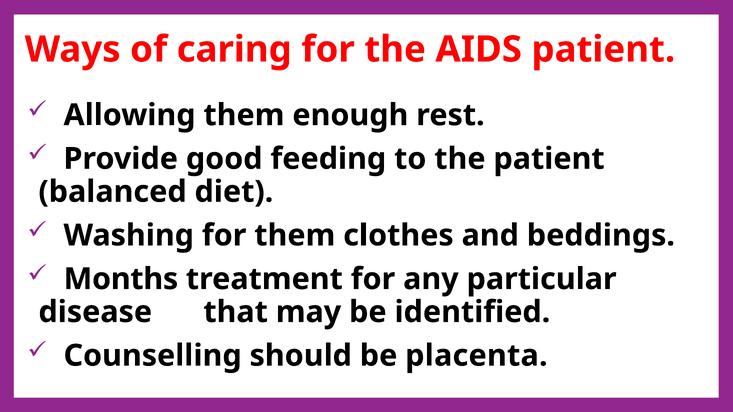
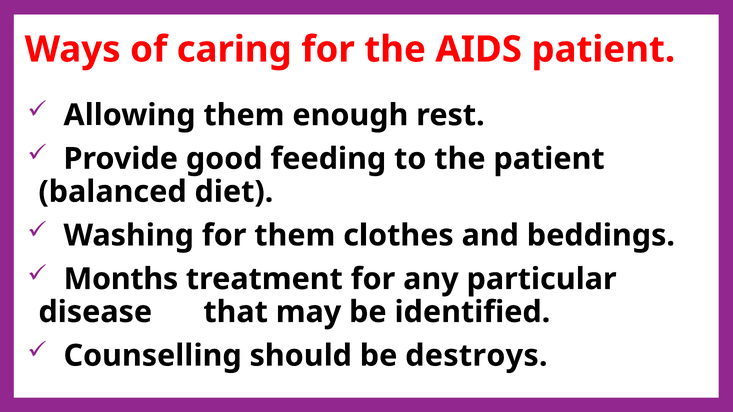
placenta: placenta -> destroys (476, 356)
